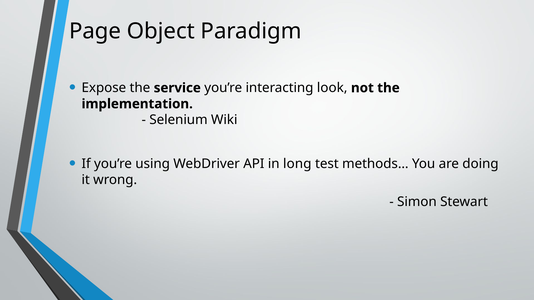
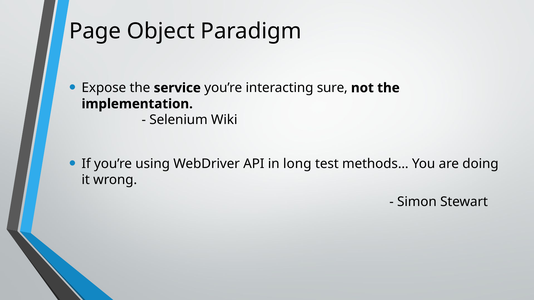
look: look -> sure (332, 88)
